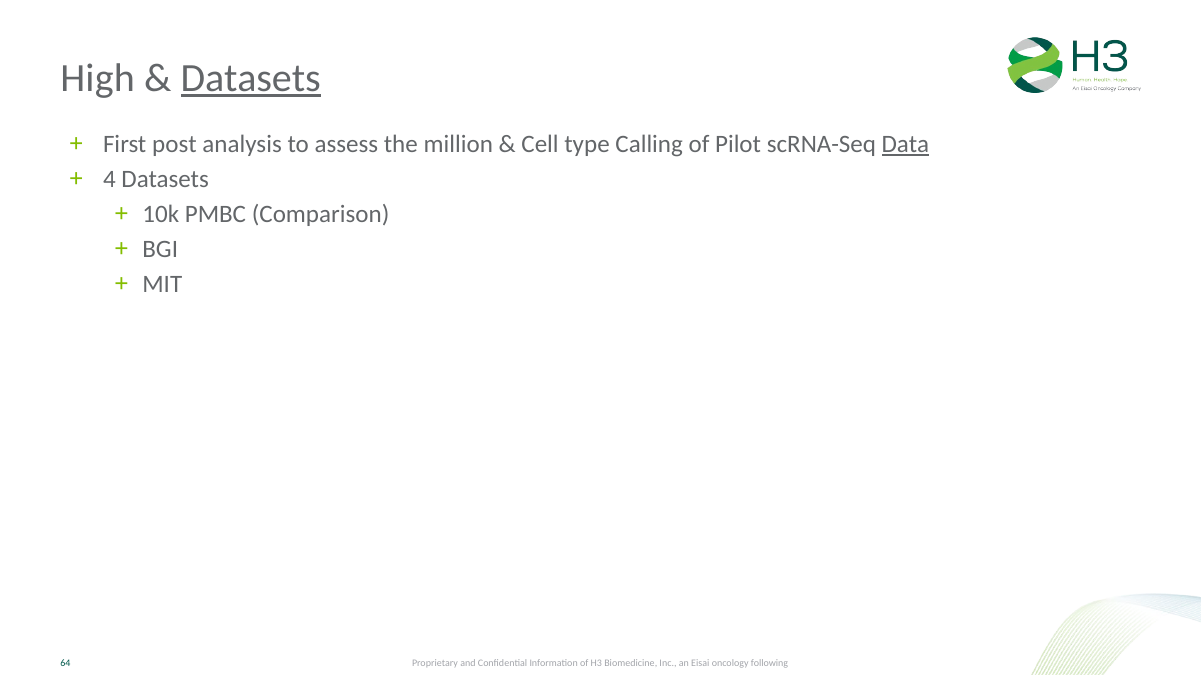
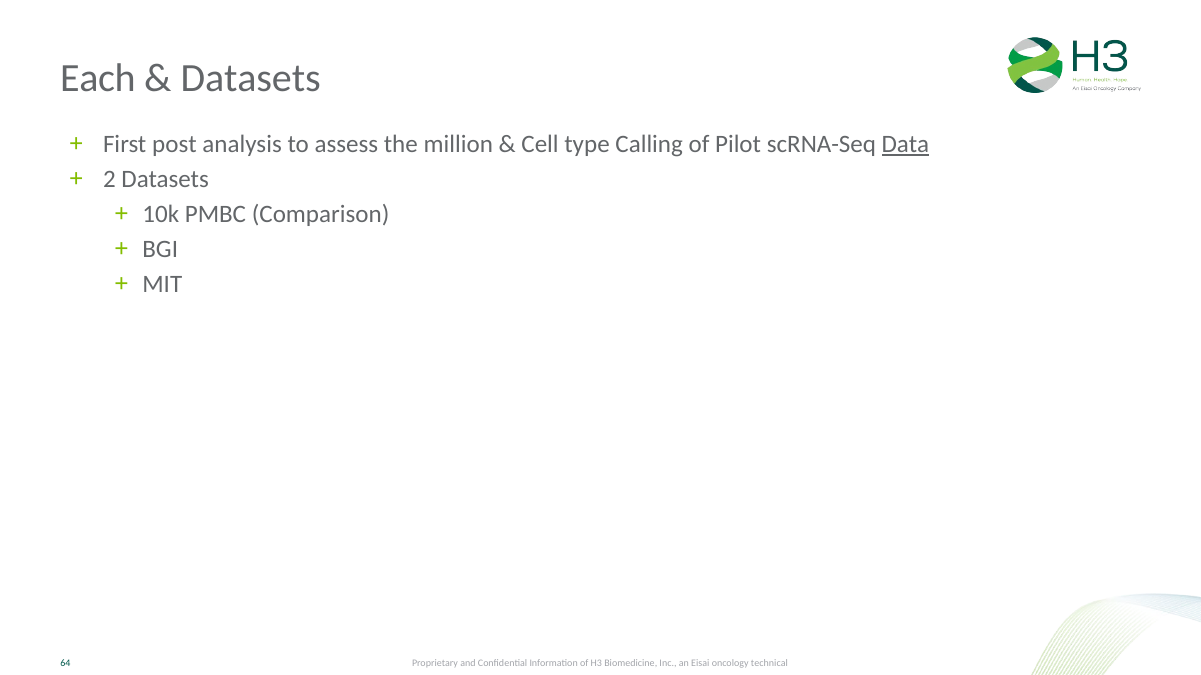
High: High -> Each (98, 78)
Datasets underline: present -> none (251, 78)
4: 4 -> 2 (109, 179)
following: following -> technical (769, 664)
